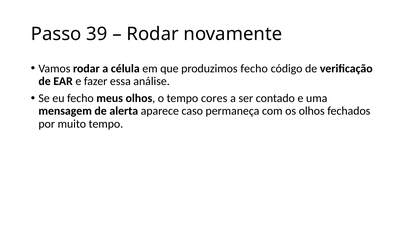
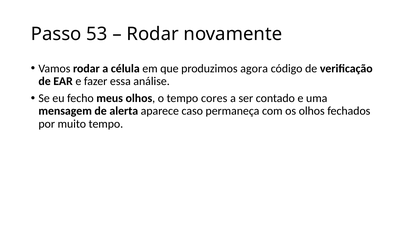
39: 39 -> 53 (97, 34)
produzimos fecho: fecho -> agora (254, 68)
